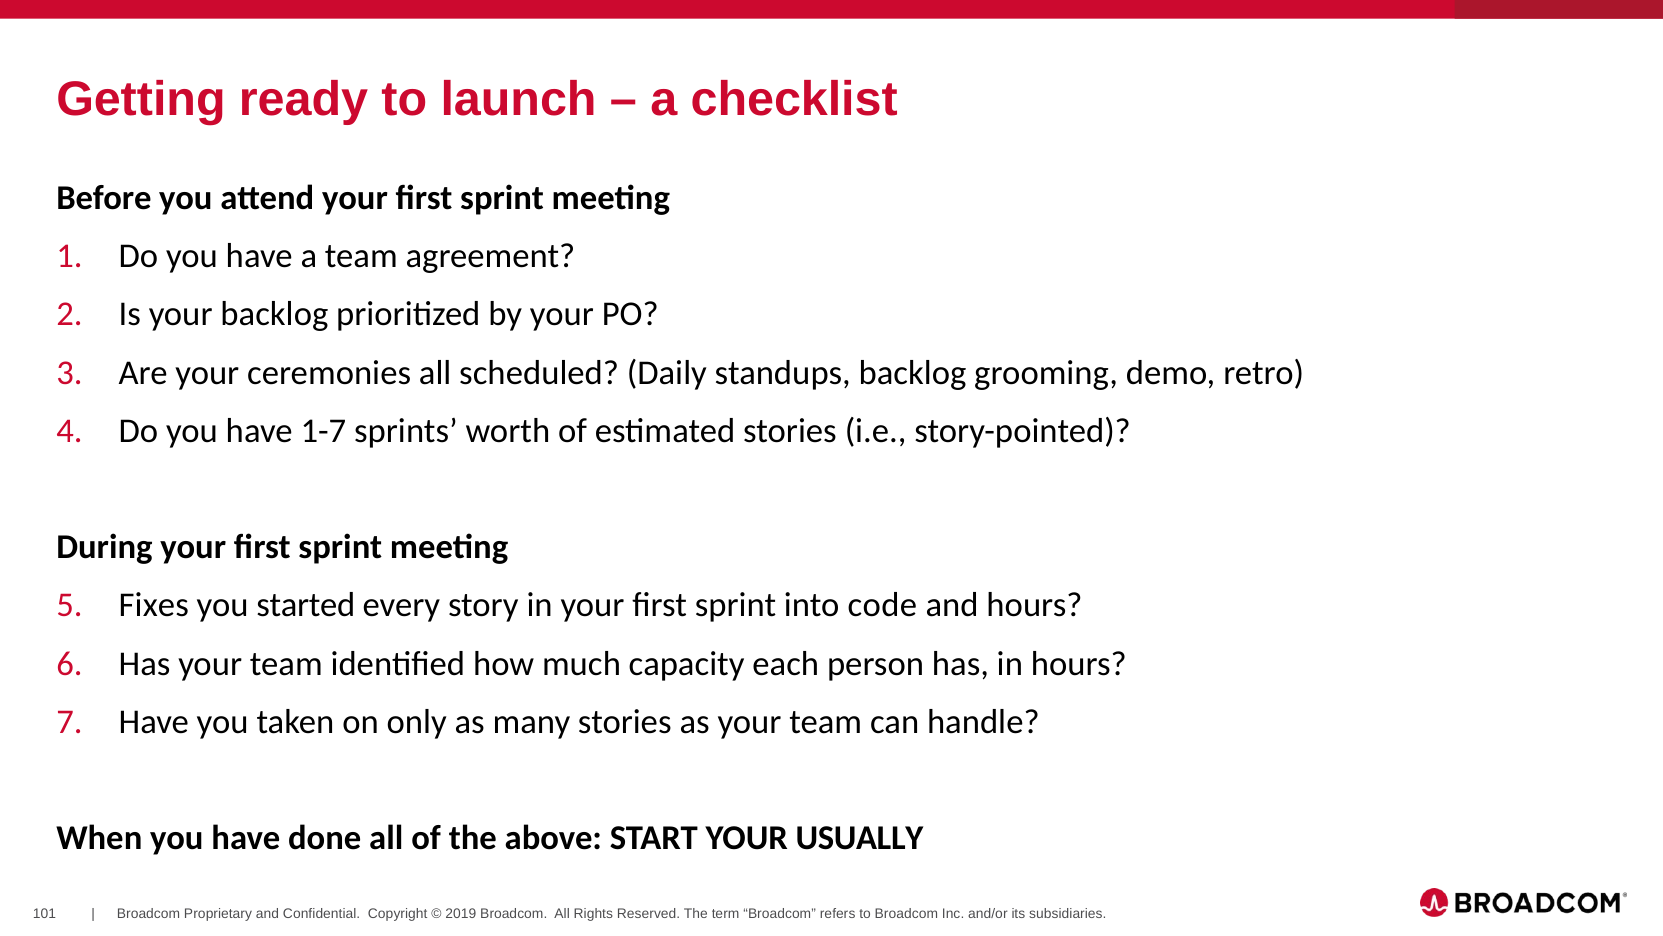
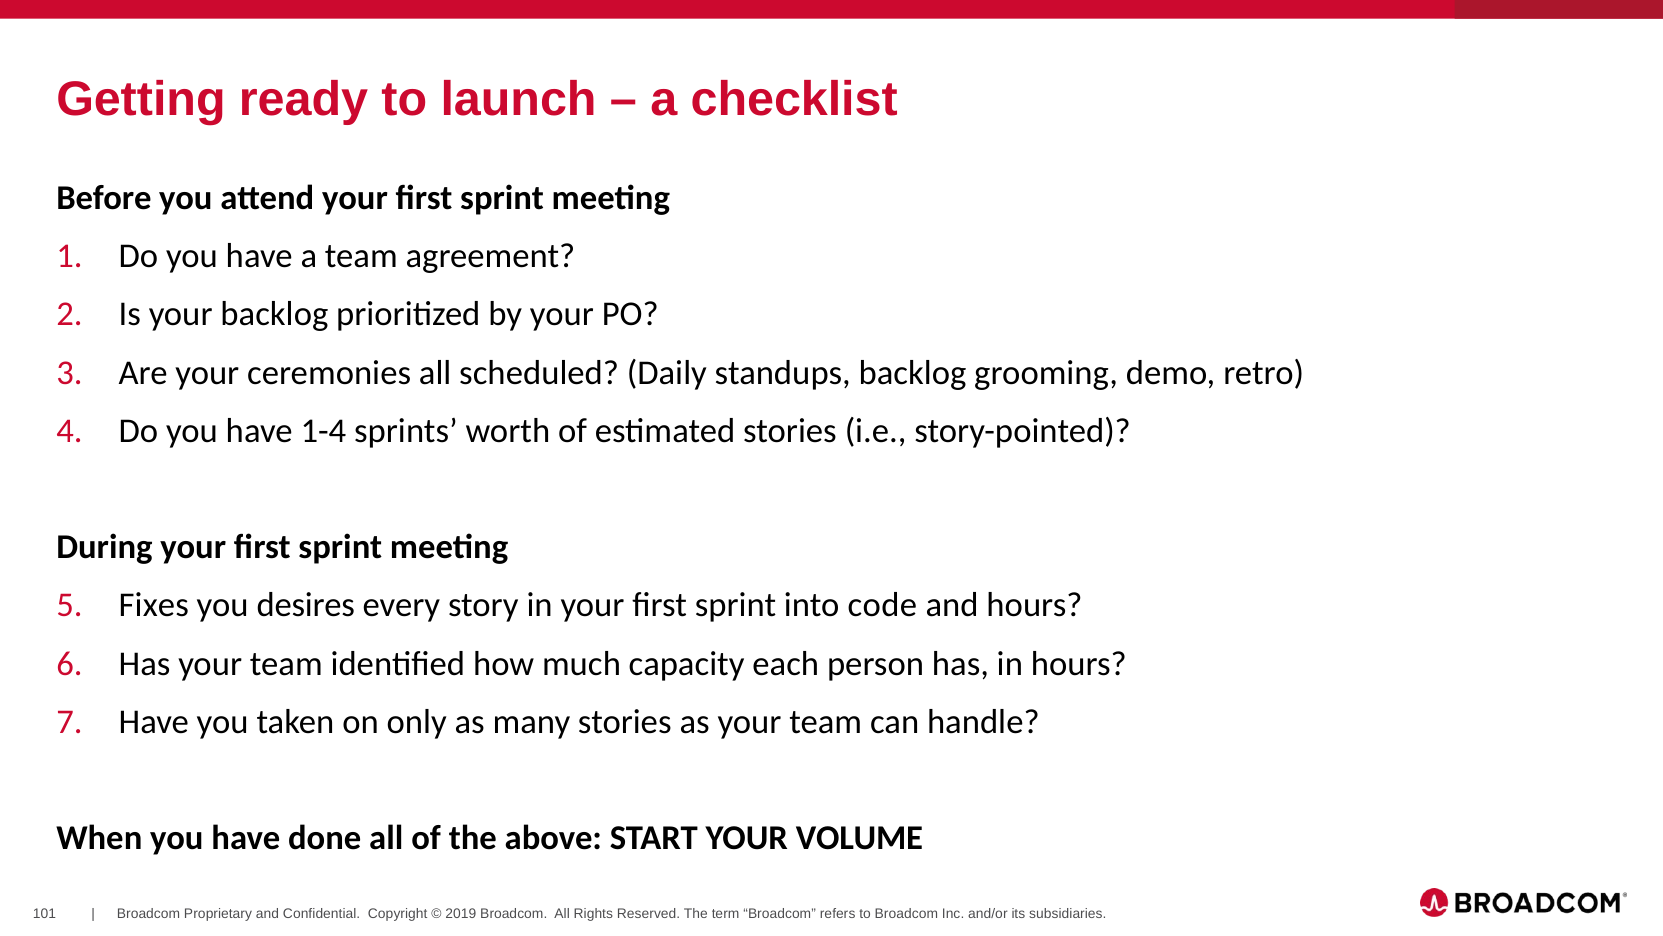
1-7: 1-7 -> 1-4 (323, 431)
started: started -> desires (306, 605)
USUALLY: USUALLY -> VOLUME (859, 838)
